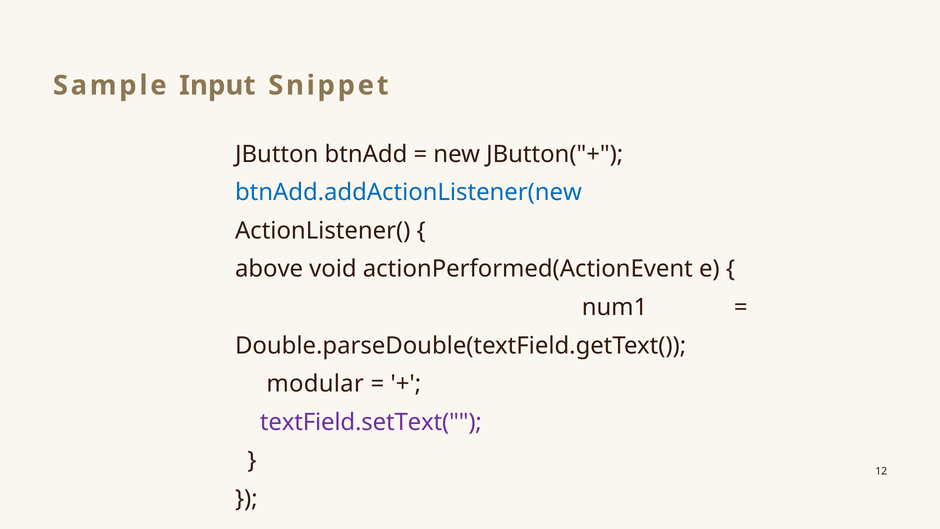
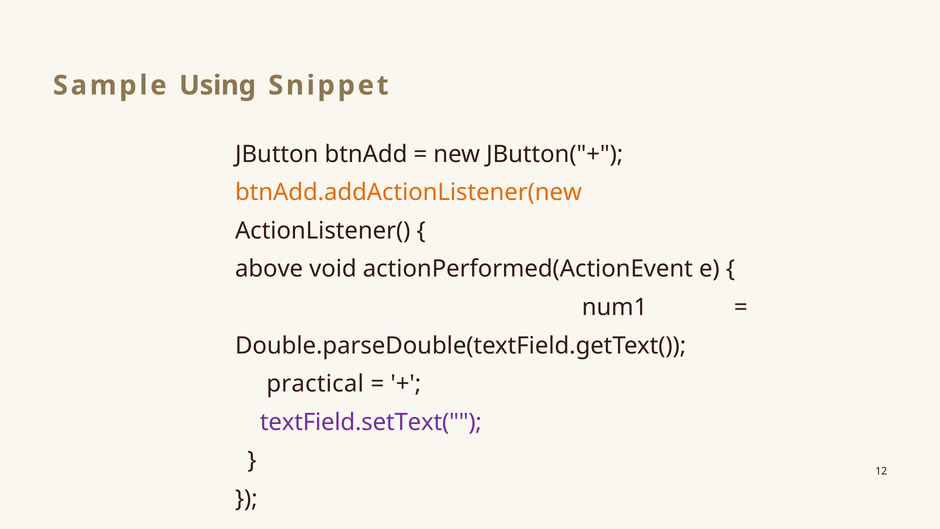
Input: Input -> Using (218, 85)
btnAdd.addActionListener(new colour: blue -> orange (408, 192)
modular: modular -> practical (315, 384)
